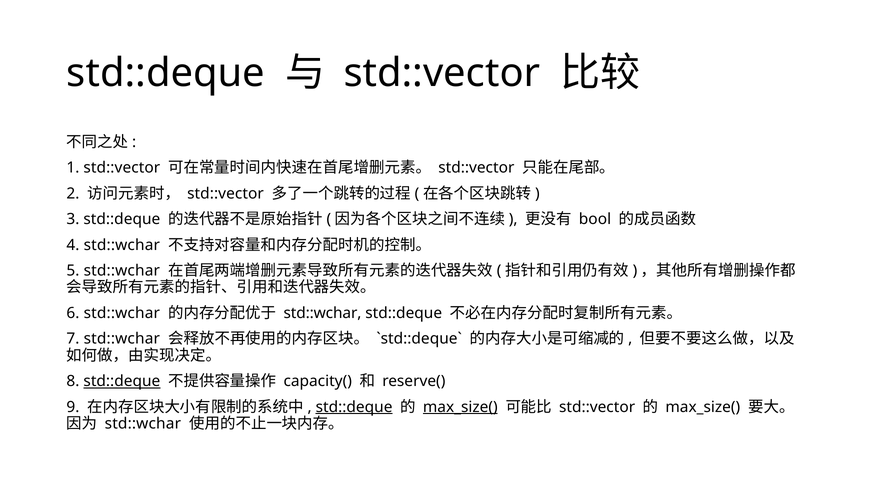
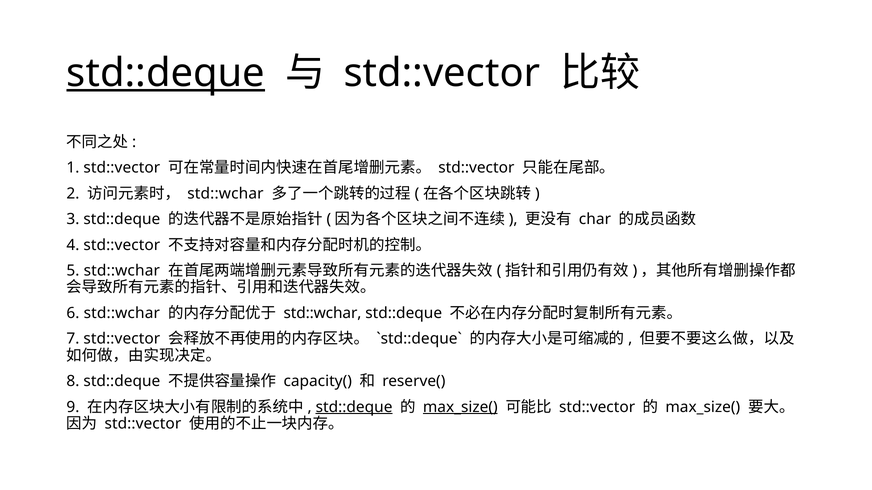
std::deque underline: none -> present (166, 73)
std::vector: std::vector -> std::wchar (225, 194)
bool: bool -> char (595, 219)
4 std::wchar: std::wchar -> std::vector (122, 245)
7 std::wchar: std::wchar -> std::vector (122, 339)
std::deque underline: present -> none (122, 382)
std::wchar: std::wchar -> std::vector (143, 424)
